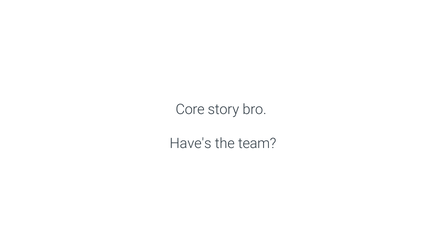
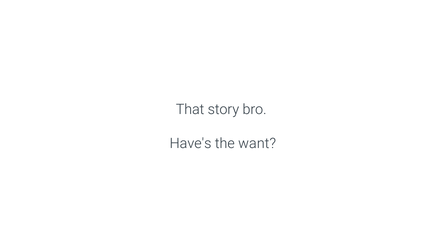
Core: Core -> That (190, 109)
team: team -> want (257, 143)
